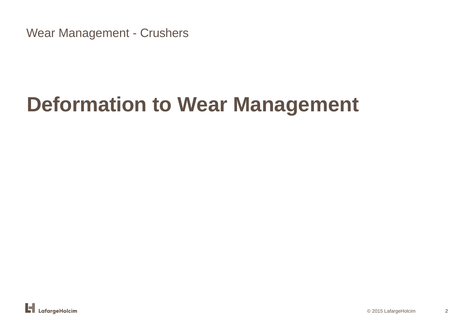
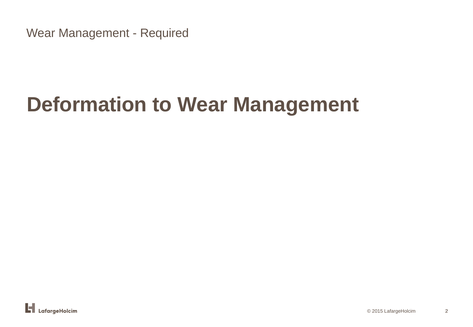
Crushers: Crushers -> Required (164, 33)
